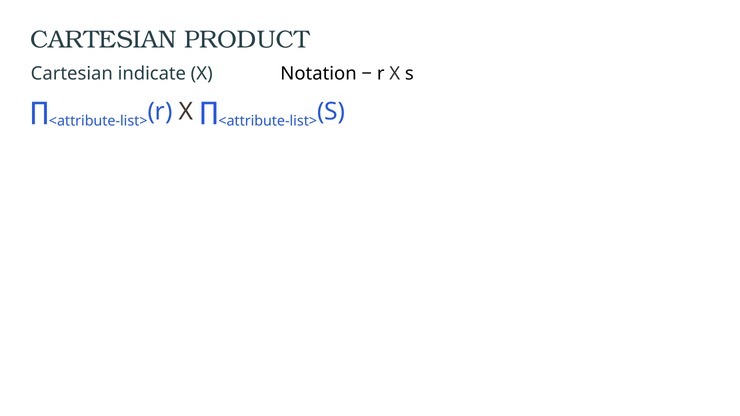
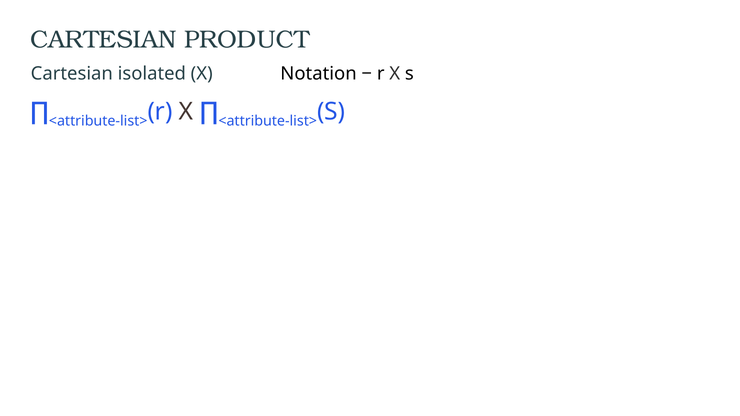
indicate: indicate -> isolated (152, 74)
